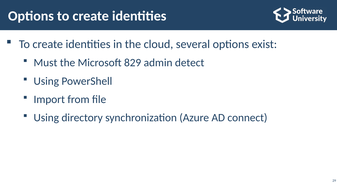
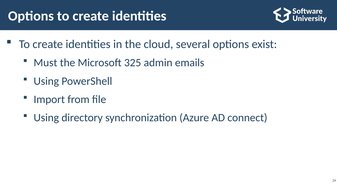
829: 829 -> 325 (133, 63)
detect: detect -> emails (190, 63)
